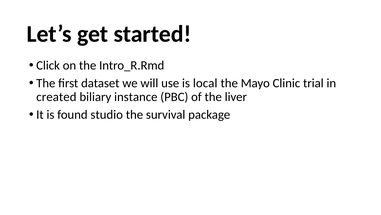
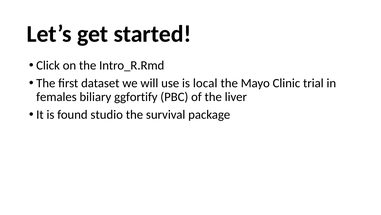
created: created -> females (56, 97)
instance: instance -> ggfortify (136, 97)
